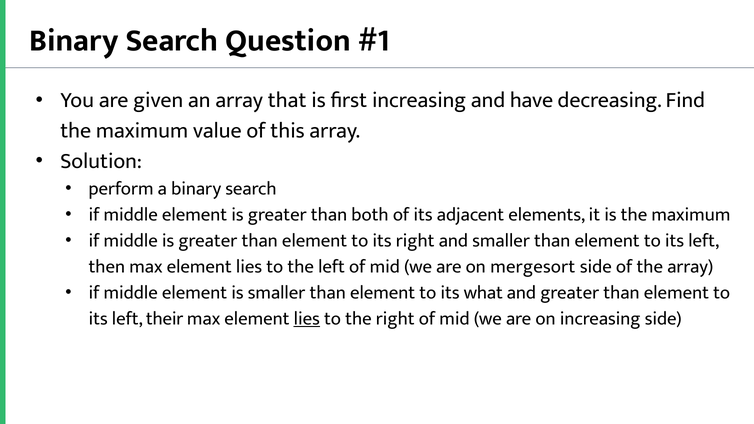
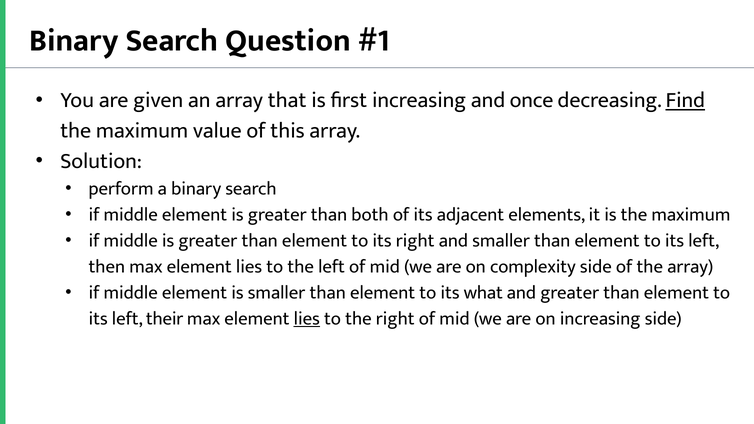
have: have -> once (532, 100)
Find underline: none -> present (685, 100)
mergesort: mergesort -> complexity (533, 267)
